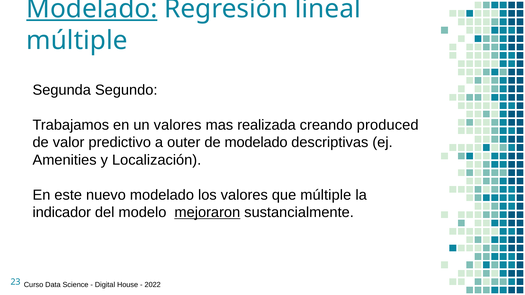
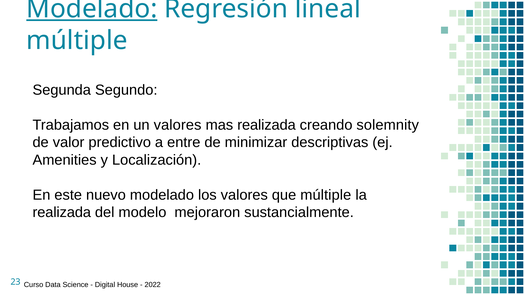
produced: produced -> solemnity (388, 125)
outer: outer -> entre (184, 143)
de modelado: modelado -> minimizar (256, 143)
indicador: indicador -> realizada (62, 213)
mejoraron underline: present -> none (207, 213)
